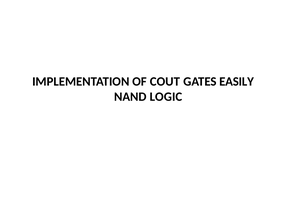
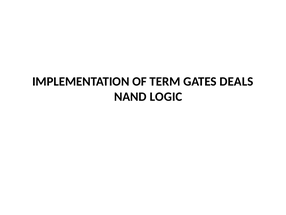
COUT: COUT -> TERM (165, 81)
EASILY: EASILY -> DEALS (236, 81)
